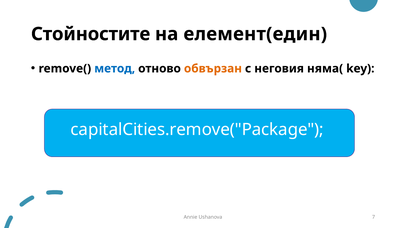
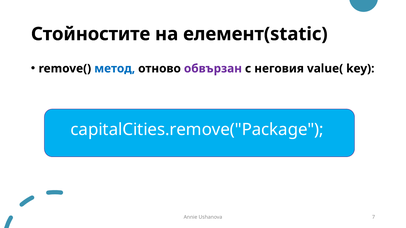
елемент(един: елемент(един -> елемент(static (255, 34)
обвързан colour: orange -> purple (213, 69)
няма(: няма( -> value( (325, 69)
